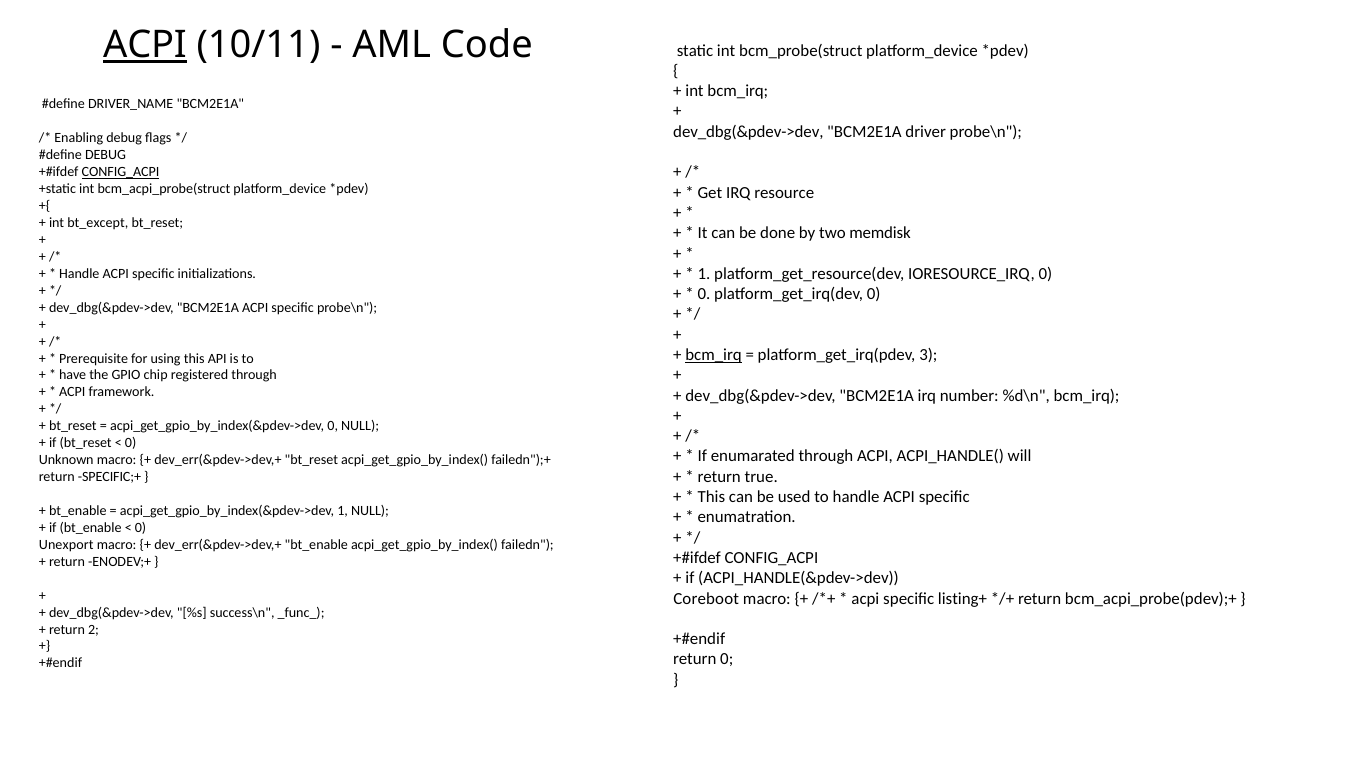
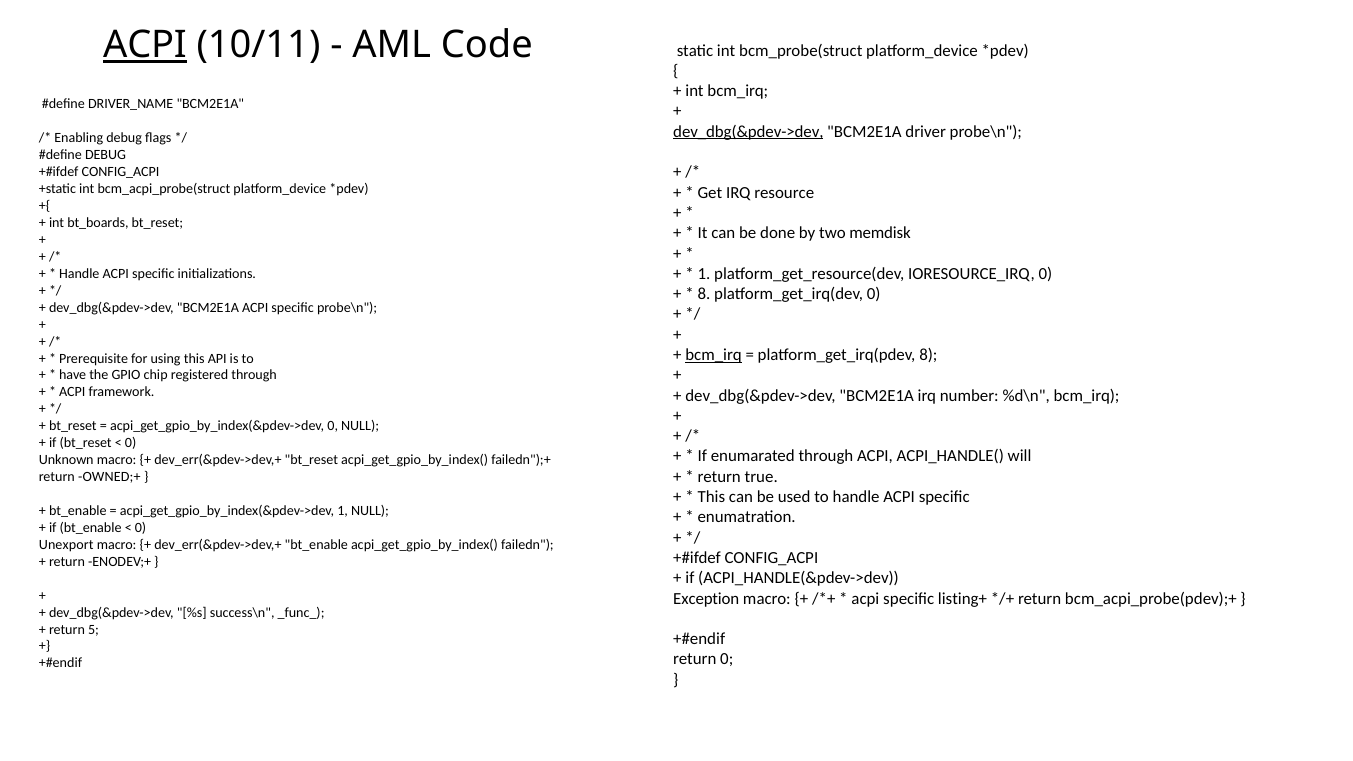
dev_dbg(&pdev->dev underline: none -> present (748, 132)
CONFIG_ACPI underline: present -> none (121, 172)
bt_except: bt_except -> bt_boards (98, 223)
0: 0 -> 8 (704, 294)
platform_get_irq(pdev 3: 3 -> 8 (928, 355)
SPECIFIC;+: SPECIFIC;+ -> OWNED;+ (109, 477)
Coreboot: Coreboot -> Exception (706, 598)
2: 2 -> 5 (94, 629)
